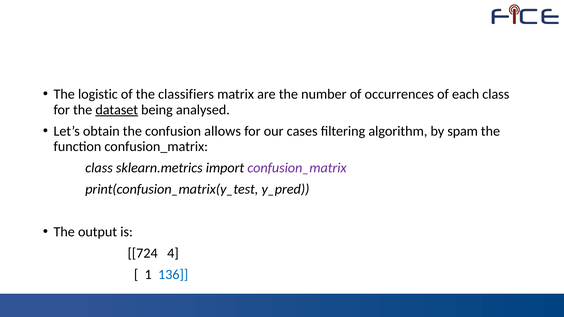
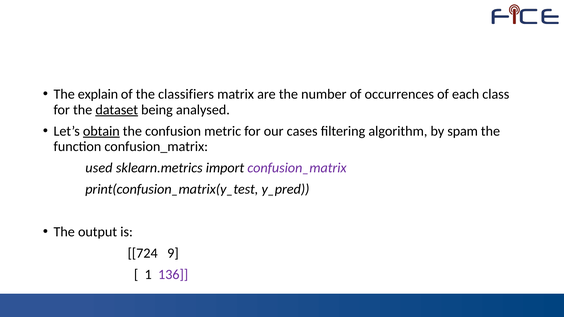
logistic: logistic -> explain (98, 94)
obtain underline: none -> present (101, 131)
allows: allows -> metric (223, 131)
class: class -> used (99, 168)
4: 4 -> 9 (173, 253)
136 colour: blue -> purple (173, 275)
